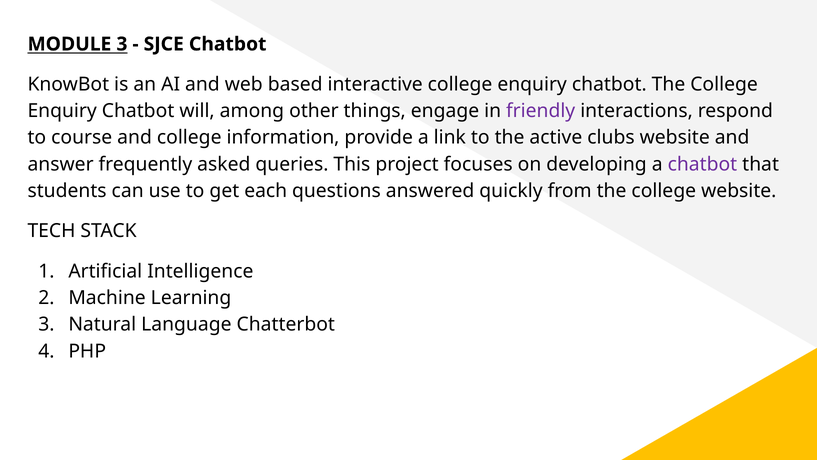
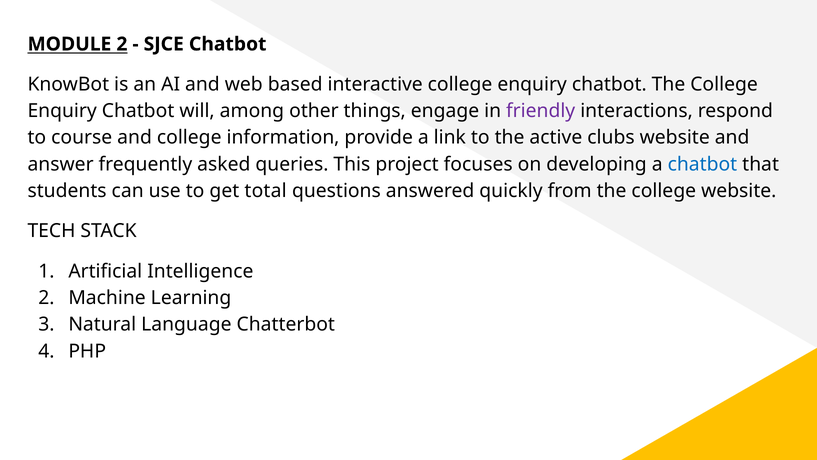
MODULE 3: 3 -> 2 (122, 44)
chatbot colour: purple -> blue (702, 164)
each: each -> total (266, 191)
